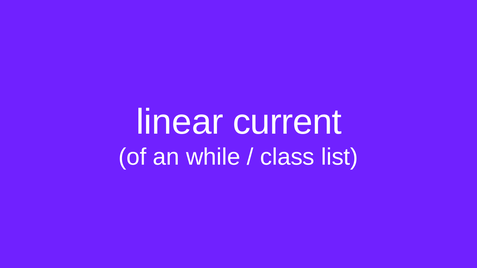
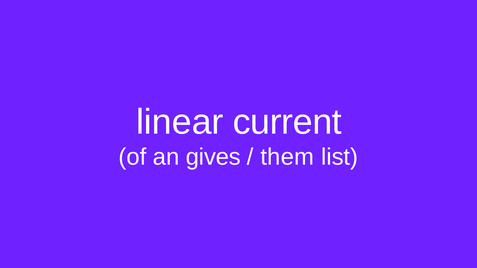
while: while -> gives (213, 157)
class: class -> them (287, 157)
